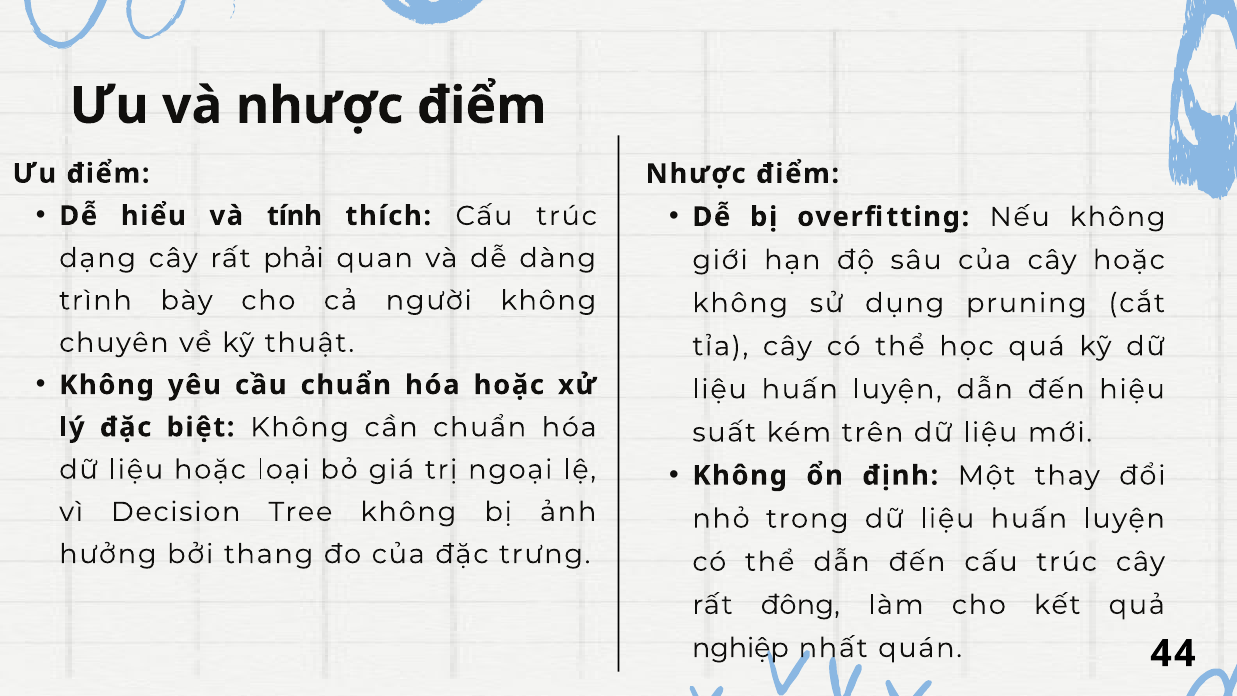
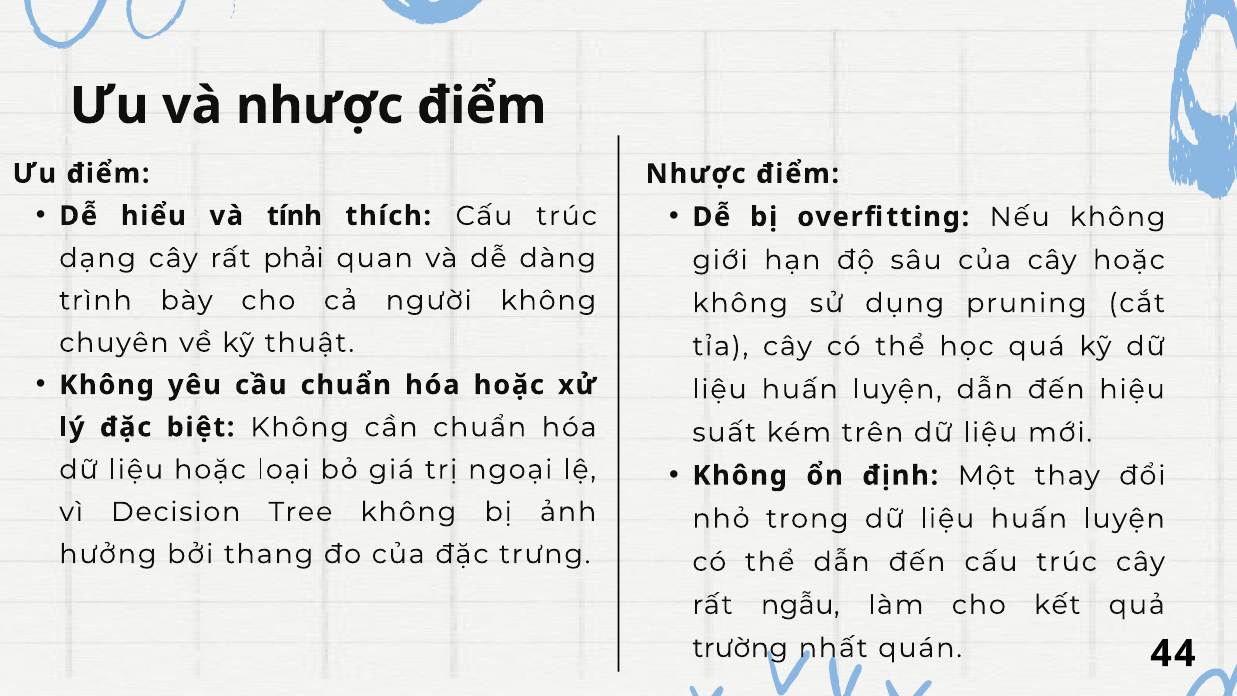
đông: đông -> ngẫu (800, 605)
nghiệp: nghiệp -> trường (740, 648)
